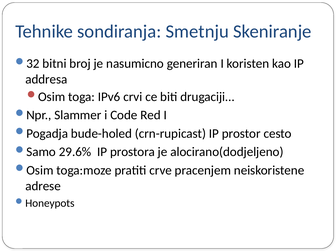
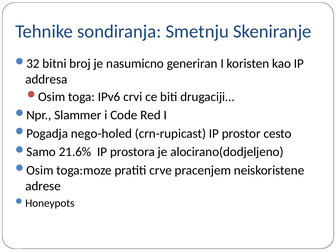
bude-holed: bude-holed -> nego-holed (101, 134)
29.6%: 29.6% -> 21.6% (75, 152)
